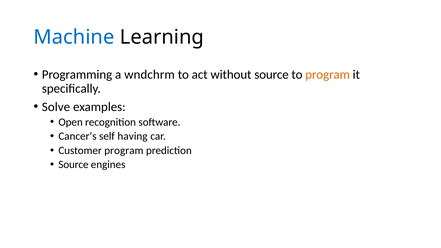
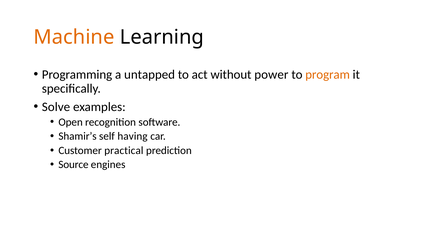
Machine colour: blue -> orange (74, 37)
wndchrm: wndchrm -> untapped (150, 75)
without source: source -> power (271, 75)
Cancer’s: Cancer’s -> Shamir’s (78, 136)
Customer program: program -> practical (124, 151)
